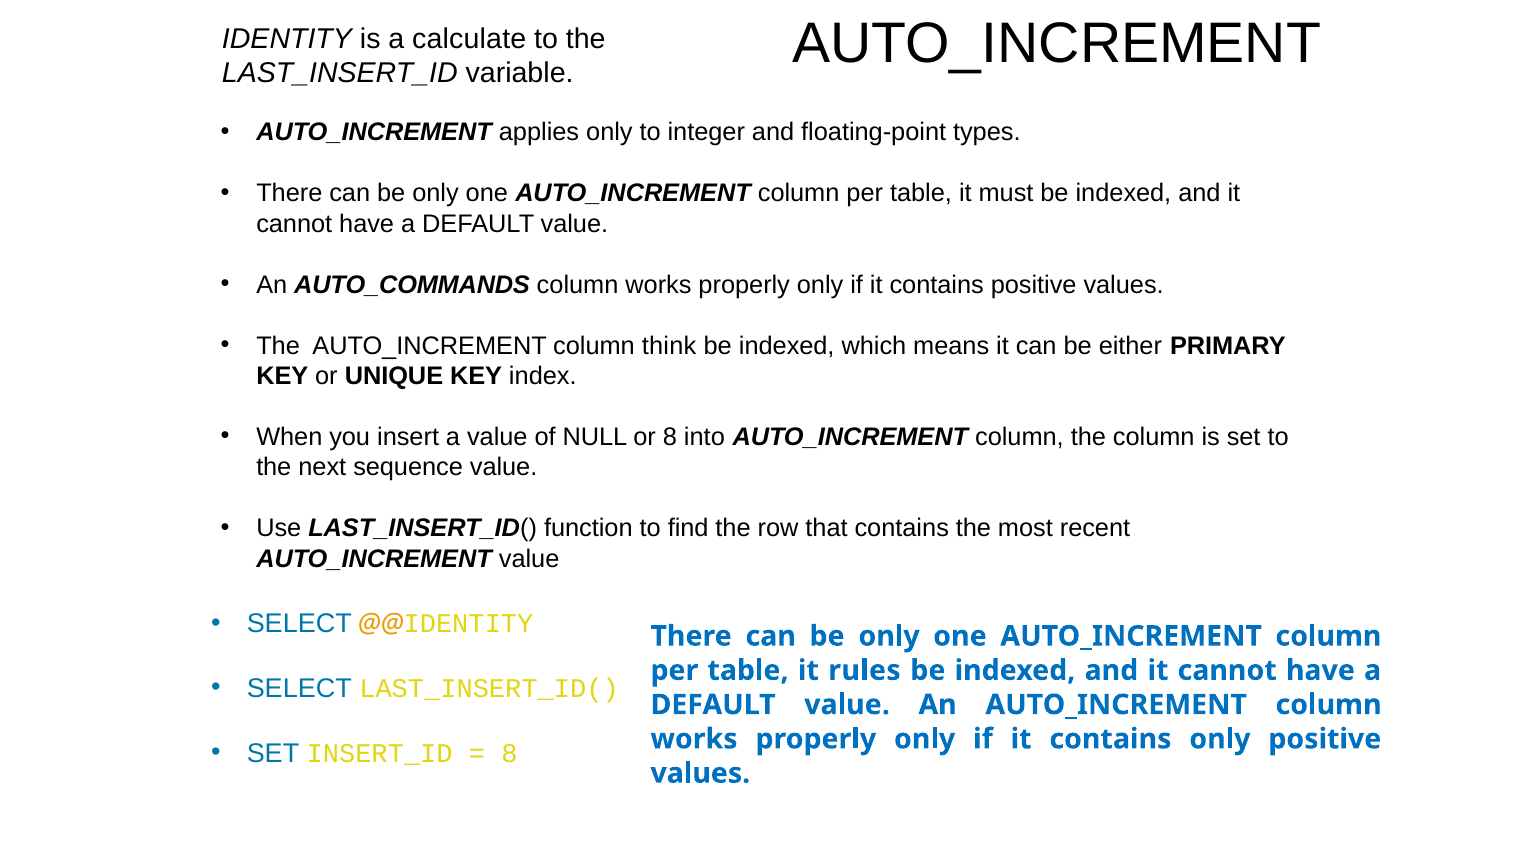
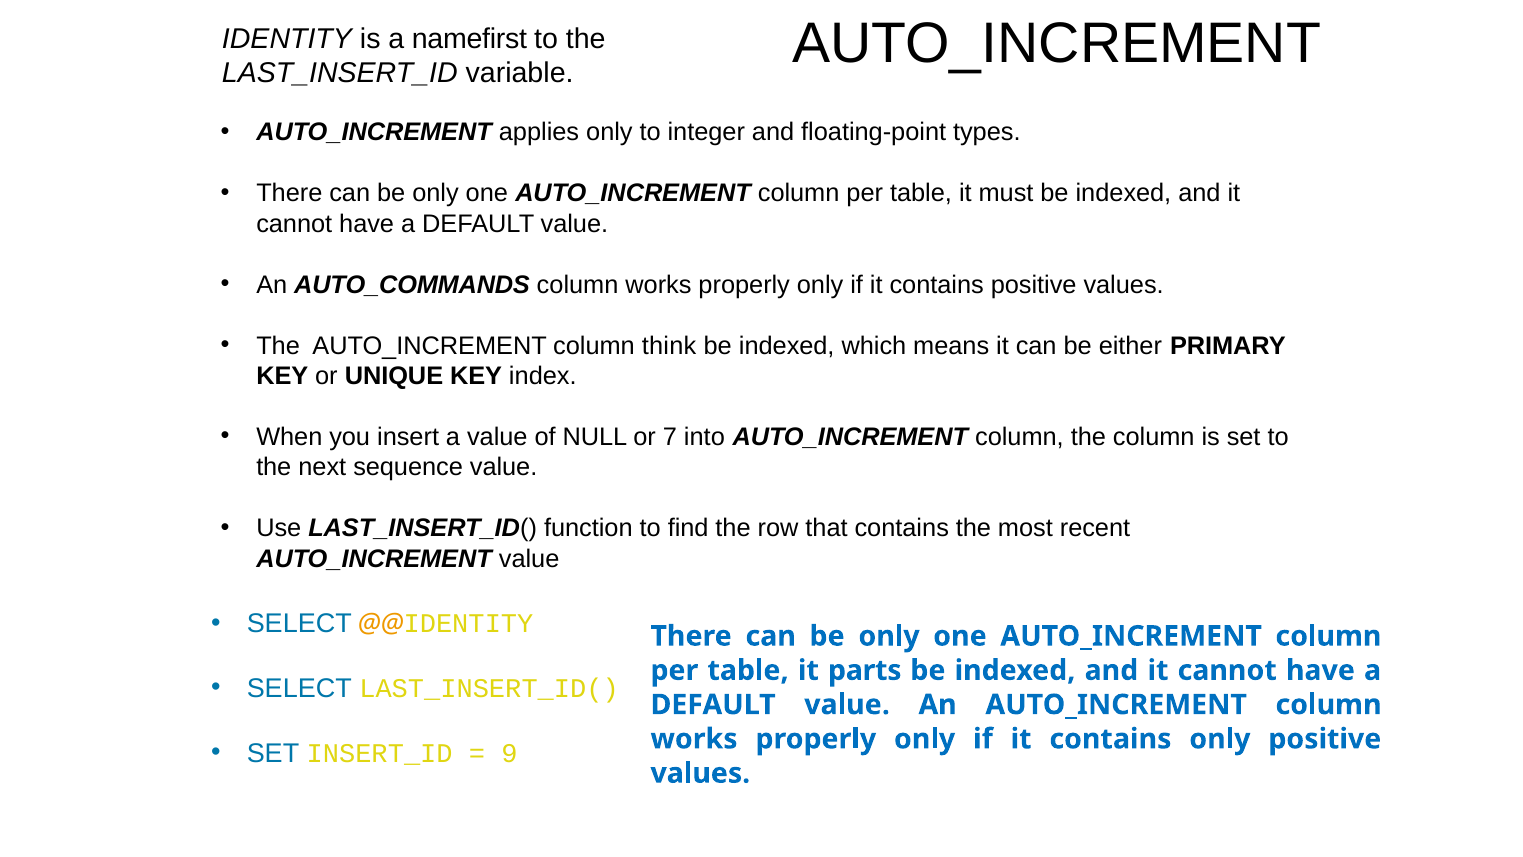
calculate: calculate -> namefirst (469, 39)
or 8: 8 -> 7 (670, 437)
rules: rules -> parts (865, 670)
8: 8 -> 9 (509, 753)
